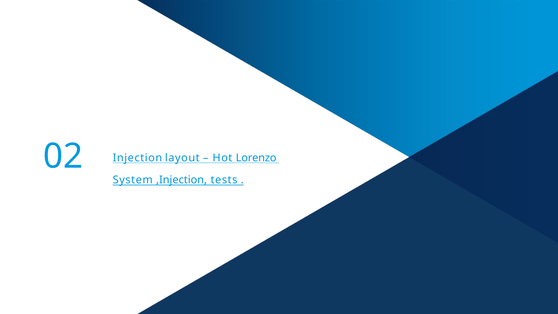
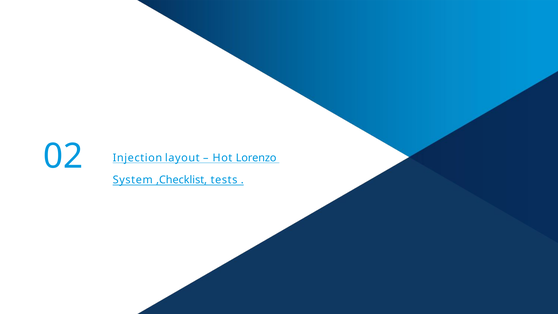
,Injection: ,Injection -> ,Checklist (182, 180)
